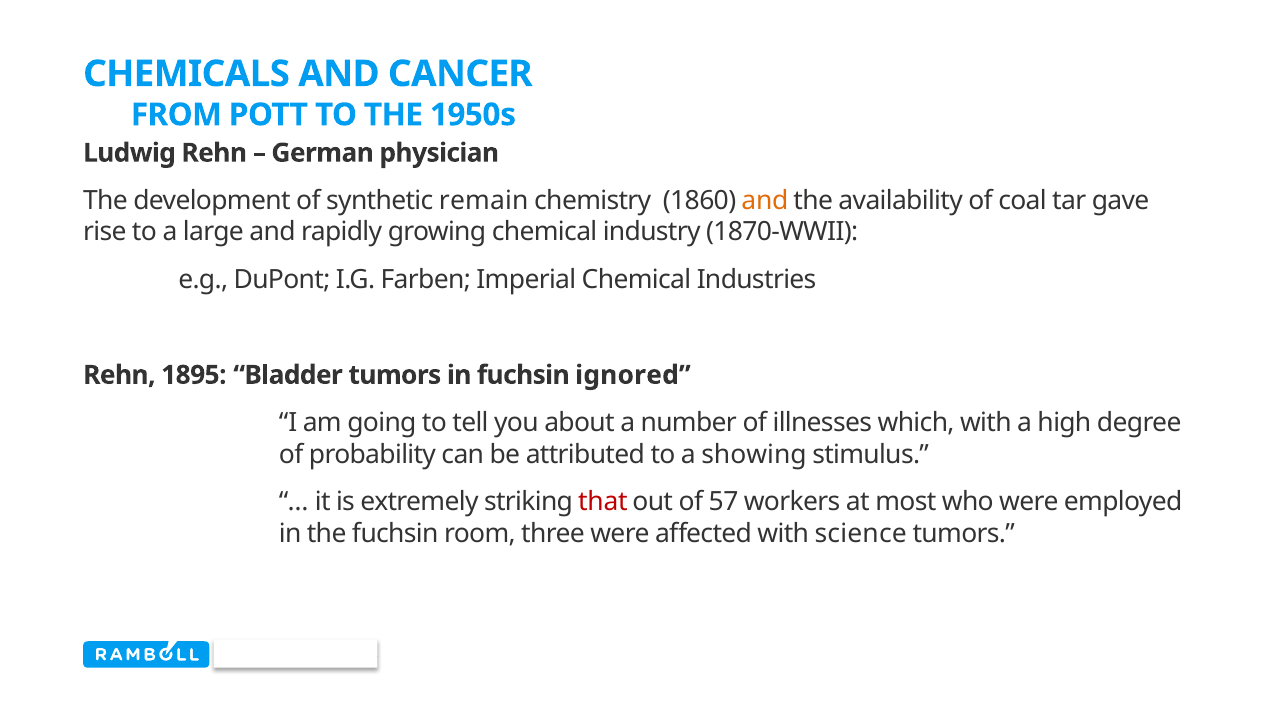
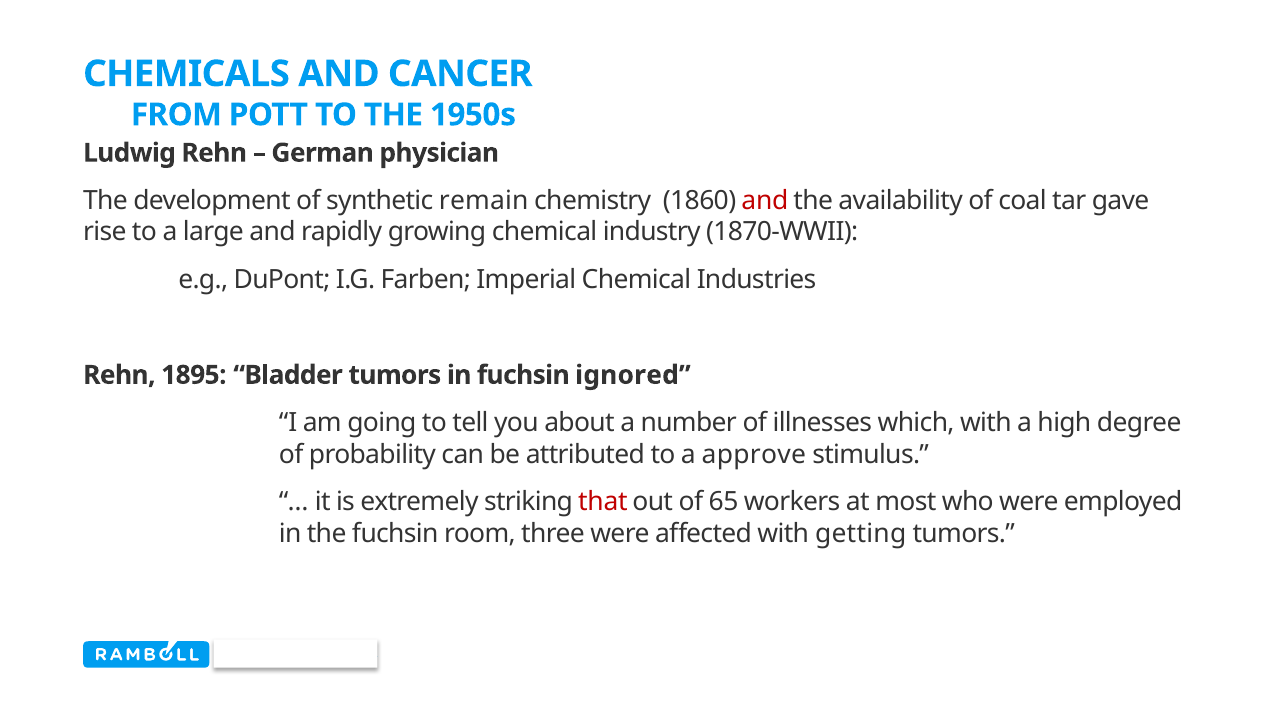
and colour: orange -> red (765, 201)
showing: showing -> approve (754, 454)
57: 57 -> 65 (724, 502)
science: science -> getting (861, 534)
